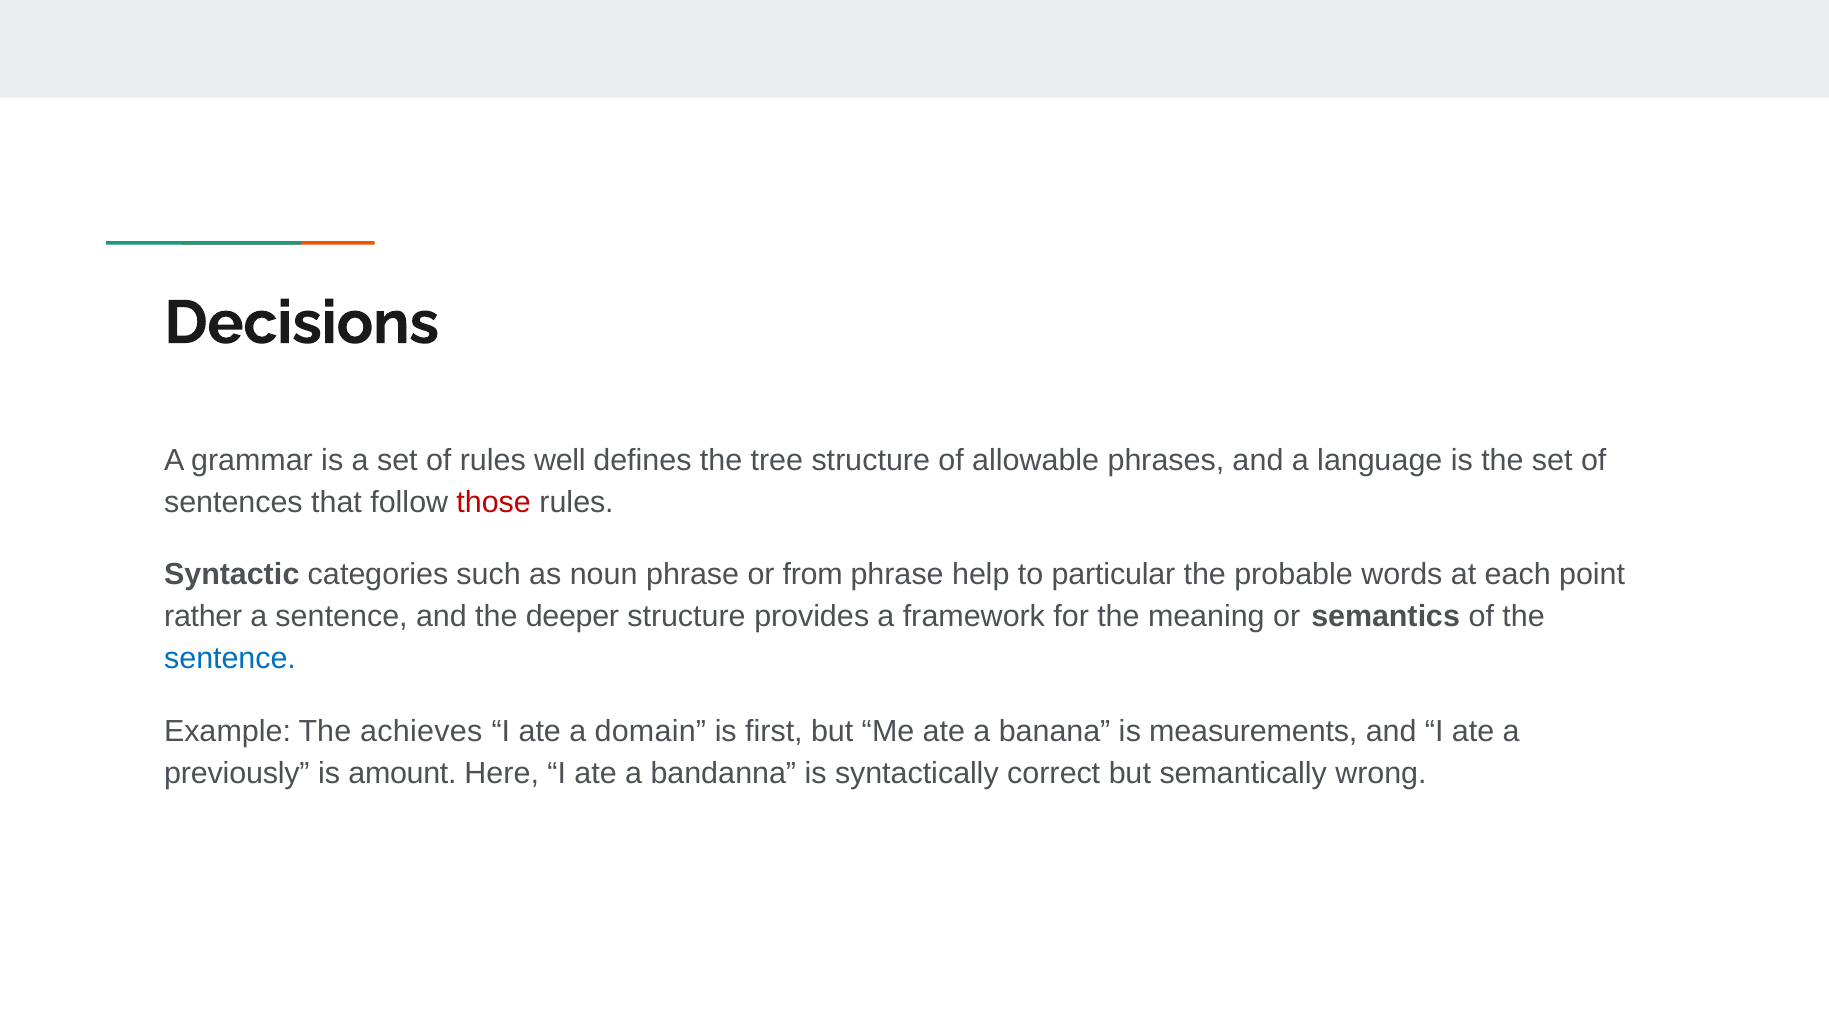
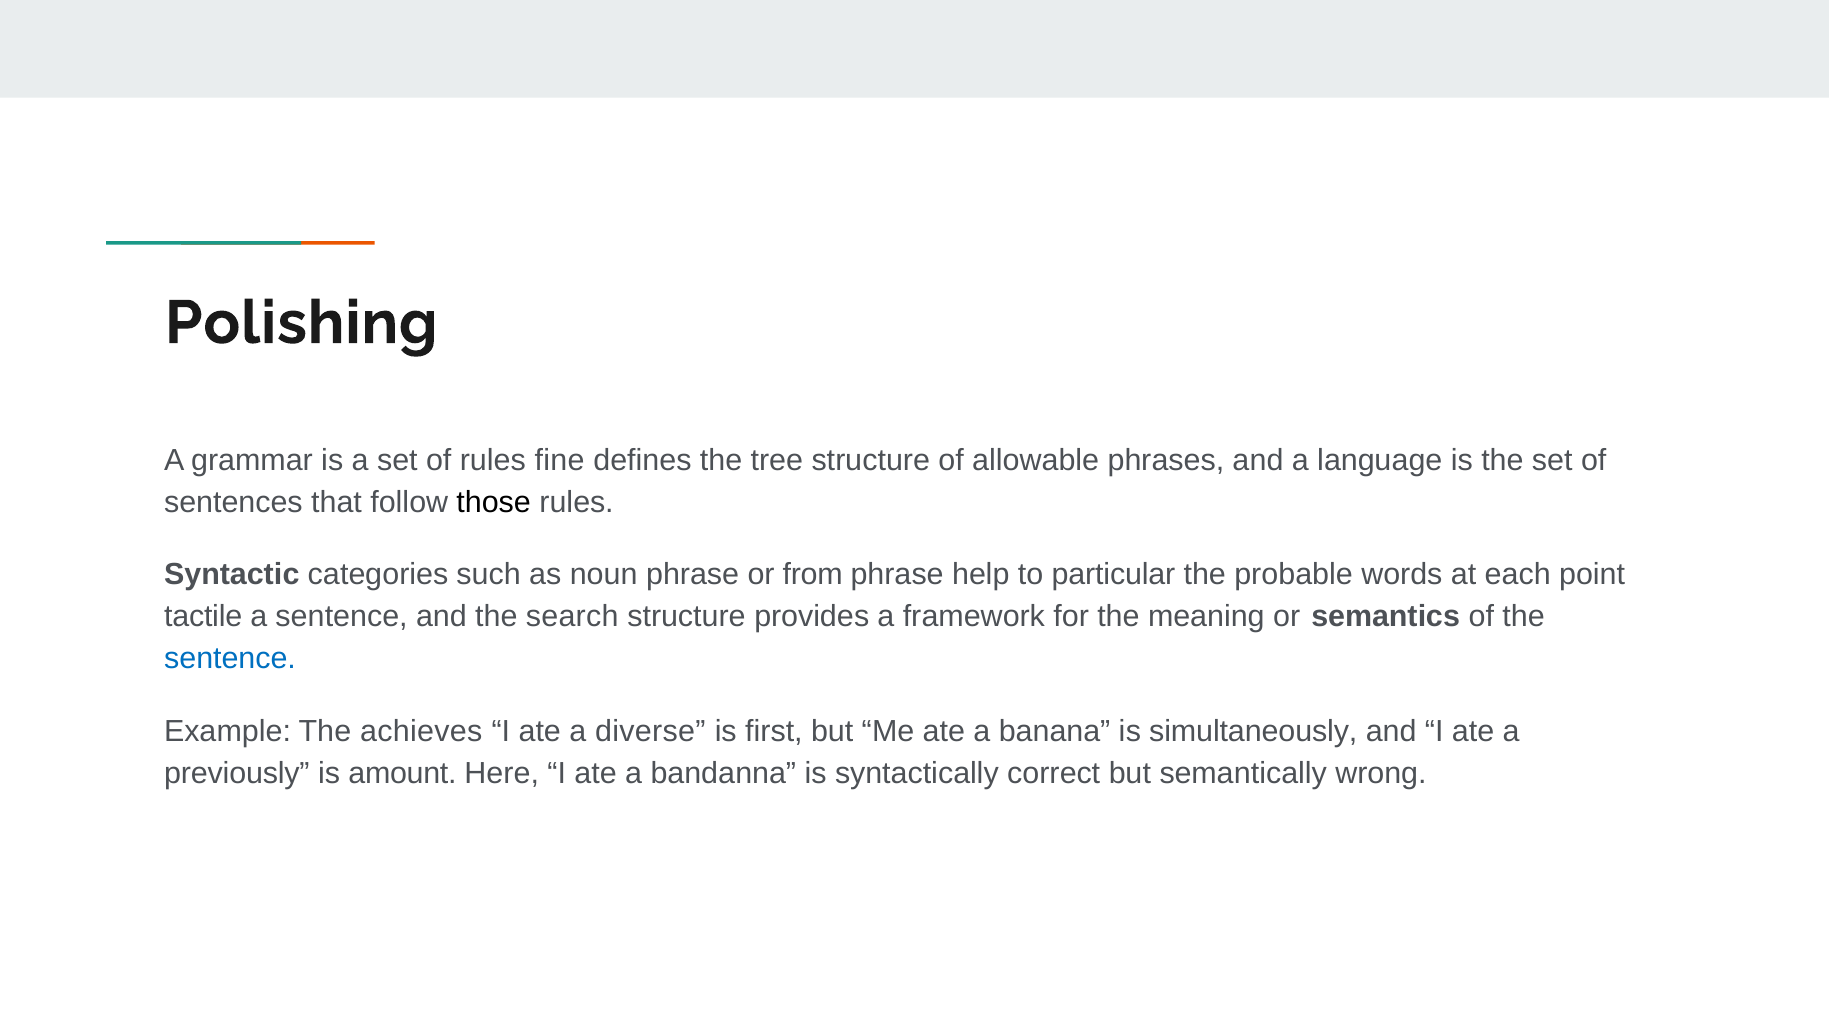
Decisions: Decisions -> Polishing (301, 323)
well: well -> fine (560, 460)
those colour: red -> black (494, 502)
rather: rather -> tactile (203, 617)
deeper: deeper -> search (572, 617)
domain: domain -> diverse (650, 731)
measurements: measurements -> simultaneously (1253, 731)
